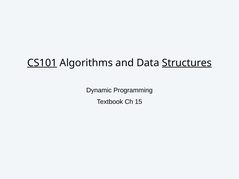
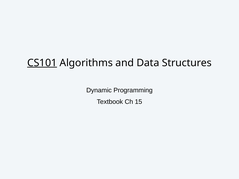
Structures underline: present -> none (187, 63)
